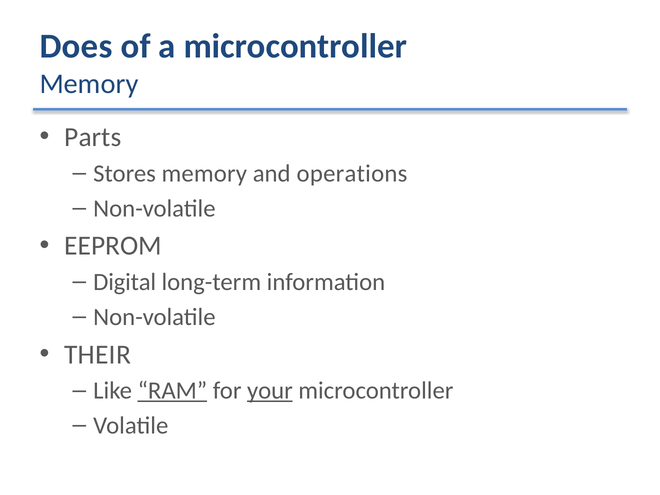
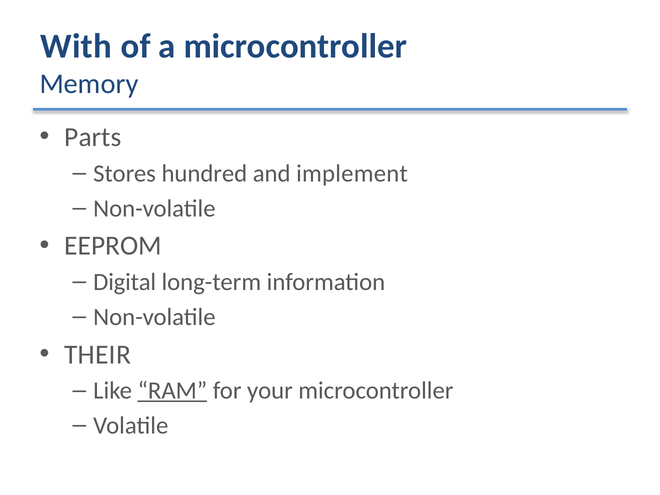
Does: Does -> With (76, 46)
Stores memory: memory -> hundred (204, 174)
operations: operations -> implement (352, 174)
your underline: present -> none (270, 391)
